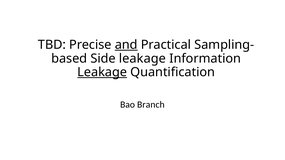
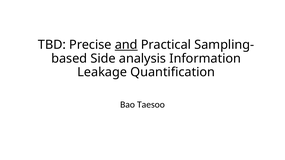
Side leakage: leakage -> analysis (142, 59)
Leakage underline: present -> none (102, 72)
Branch: Branch -> Taesoo (151, 105)
